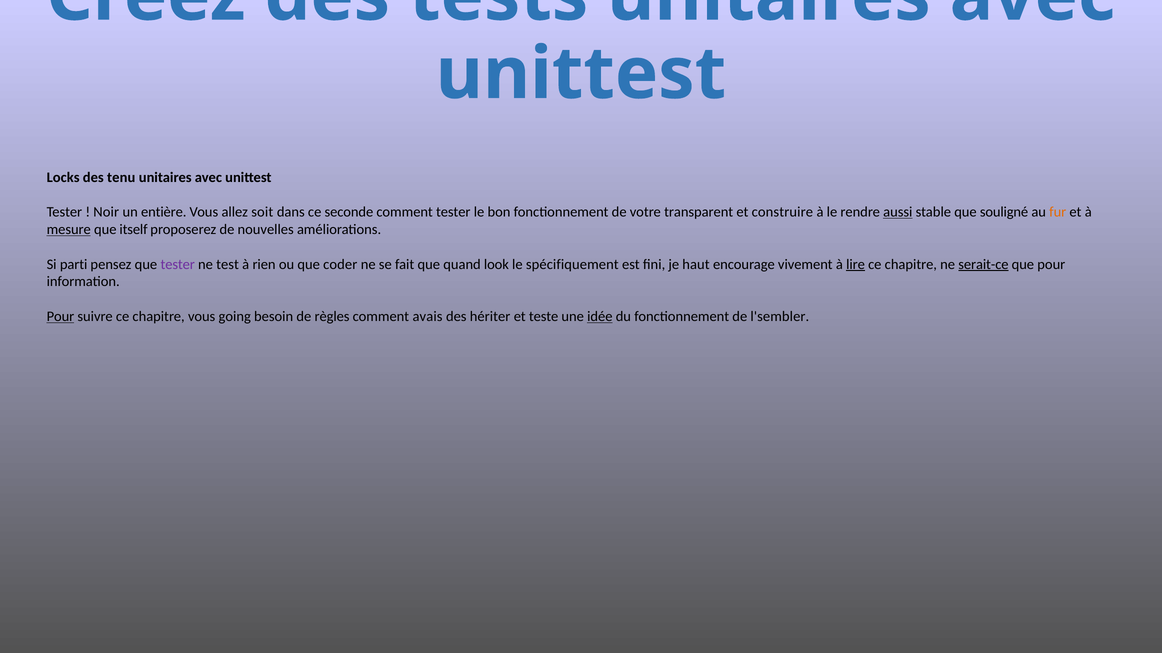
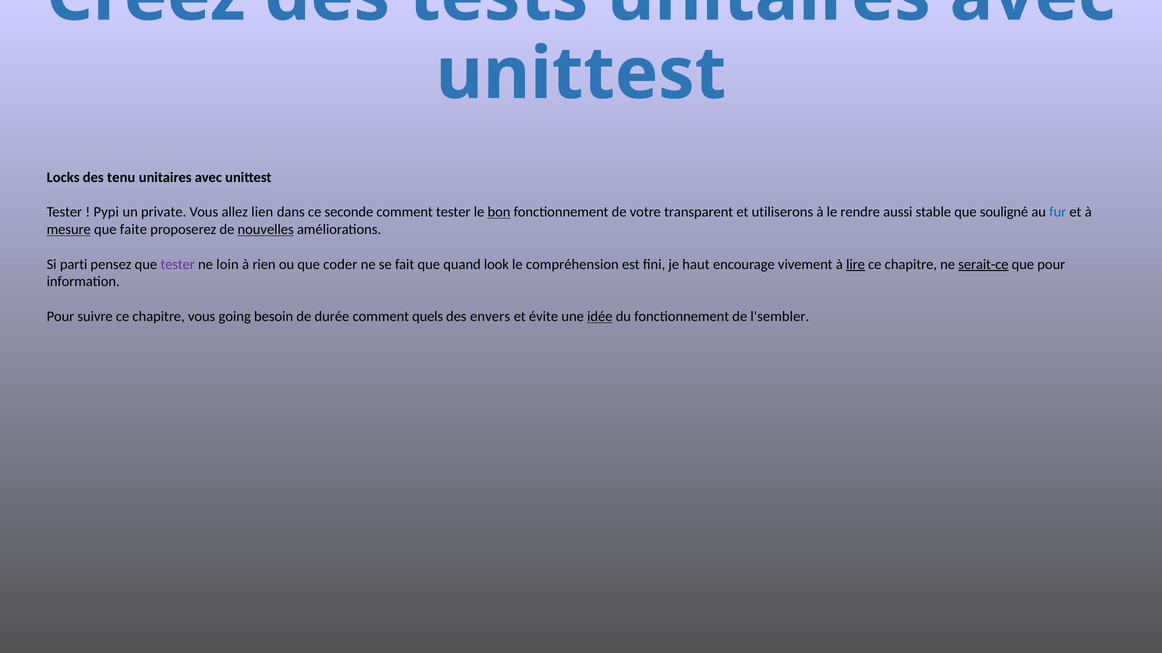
Noir: Noir -> Pypi (106, 212)
entière: entière -> private (164, 212)
soit: soit -> lien (262, 212)
bon underline: none -> present (499, 212)
construire: construire -> utiliserons (782, 212)
aussi underline: present -> none (898, 212)
fur colour: orange -> blue (1058, 212)
itself: itself -> faite (133, 230)
nouvelles underline: none -> present (266, 230)
test: test -> loin (228, 265)
spécifiquement: spécifiquement -> compréhension (572, 265)
Pour underline: present -> none (60, 317)
règles: règles -> durée (332, 317)
avais: avais -> quels (428, 317)
hériter: hériter -> envers (490, 317)
teste: teste -> évite (544, 317)
